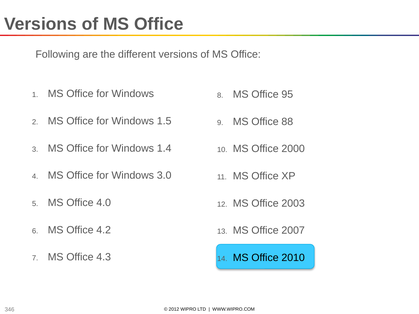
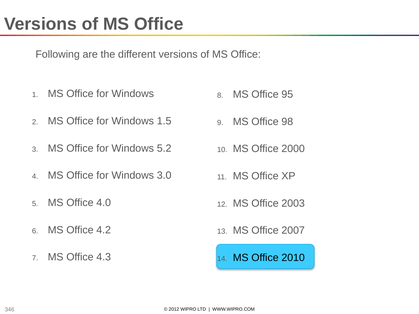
88: 88 -> 98 (287, 122)
1.4: 1.4 -> 5.2 (164, 148)
